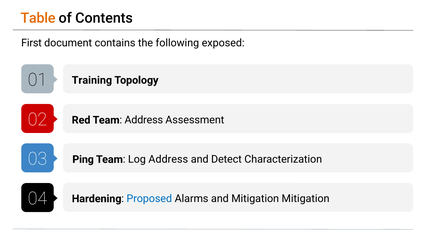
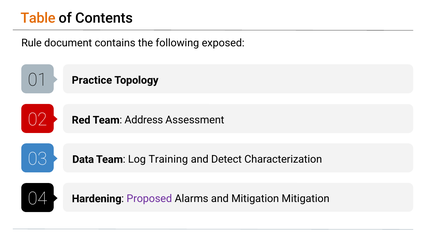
First: First -> Rule (31, 43)
Training: Training -> Practice (92, 80)
Ping: Ping -> Data (83, 159)
Log Address: Address -> Training (168, 159)
Proposed colour: blue -> purple (149, 198)
